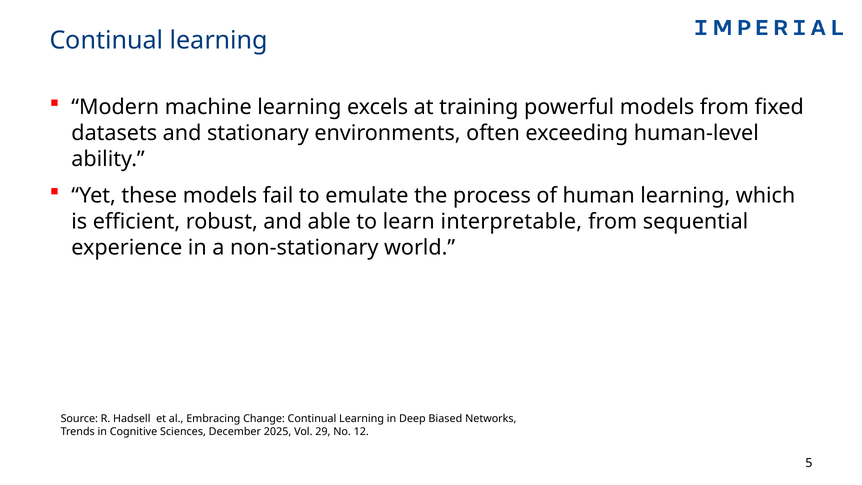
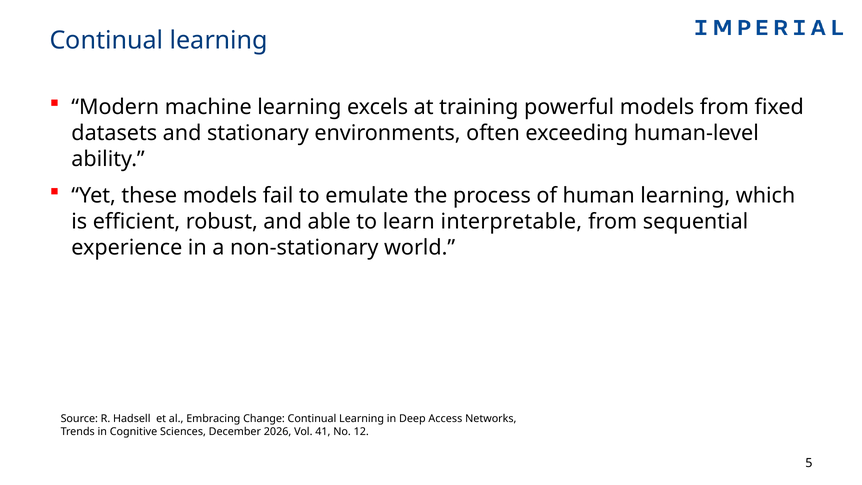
Biased: Biased -> Access (445, 419)
2025: 2025 -> 2026 (278, 432)
29: 29 -> 41 (323, 432)
